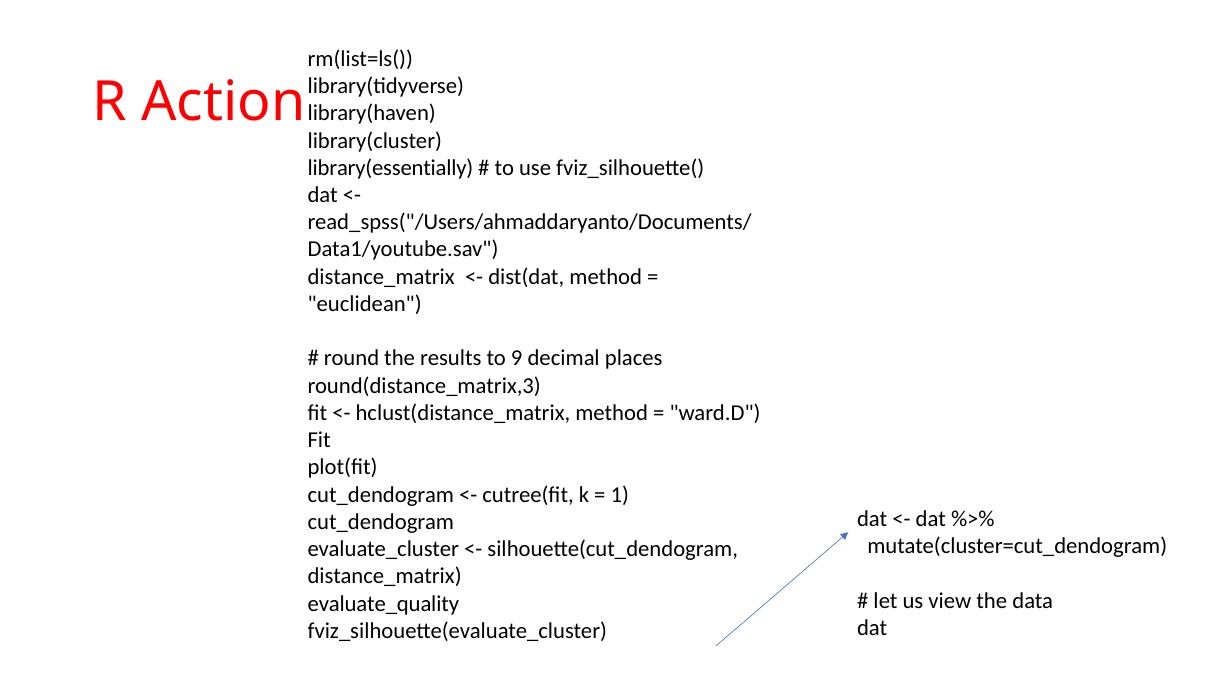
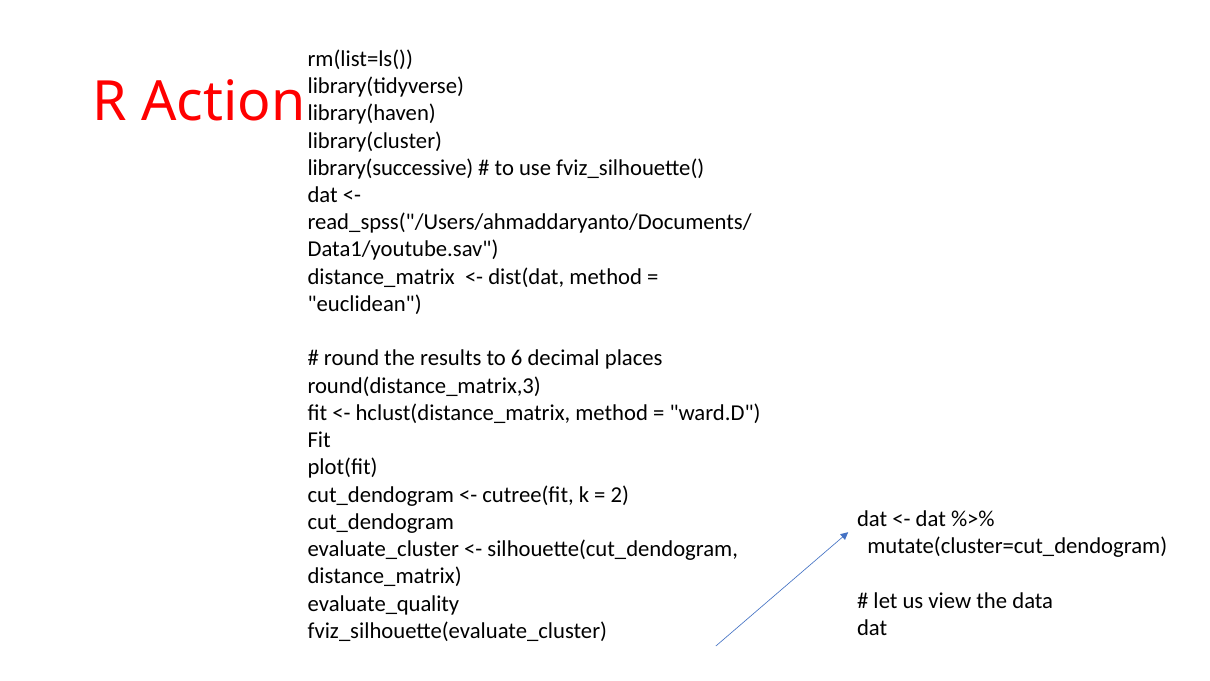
library(essentially: library(essentially -> library(successive (390, 168)
9: 9 -> 6 (517, 358)
1: 1 -> 2 (620, 494)
